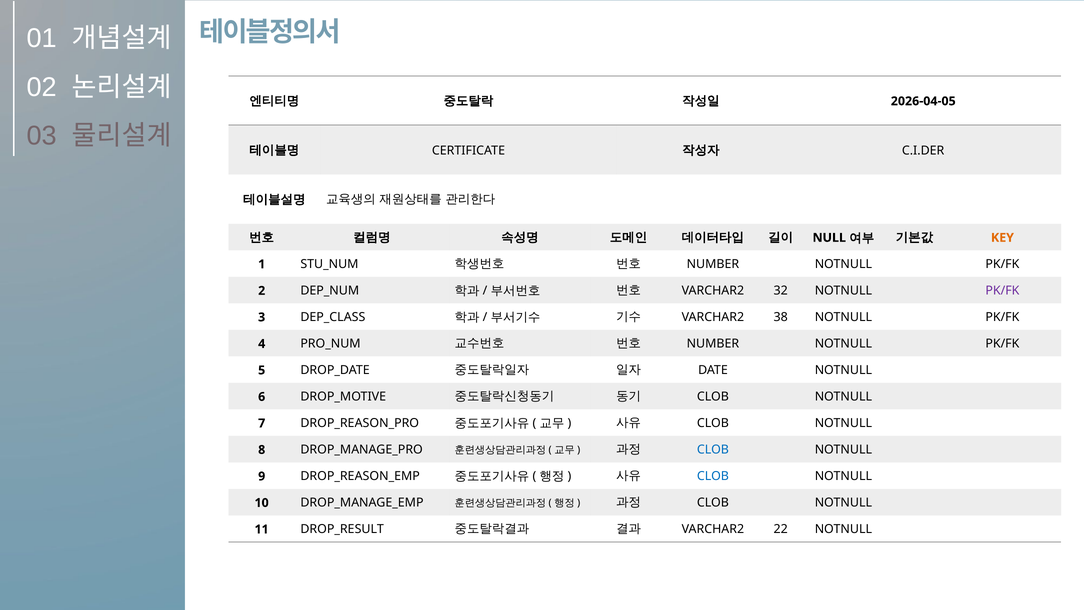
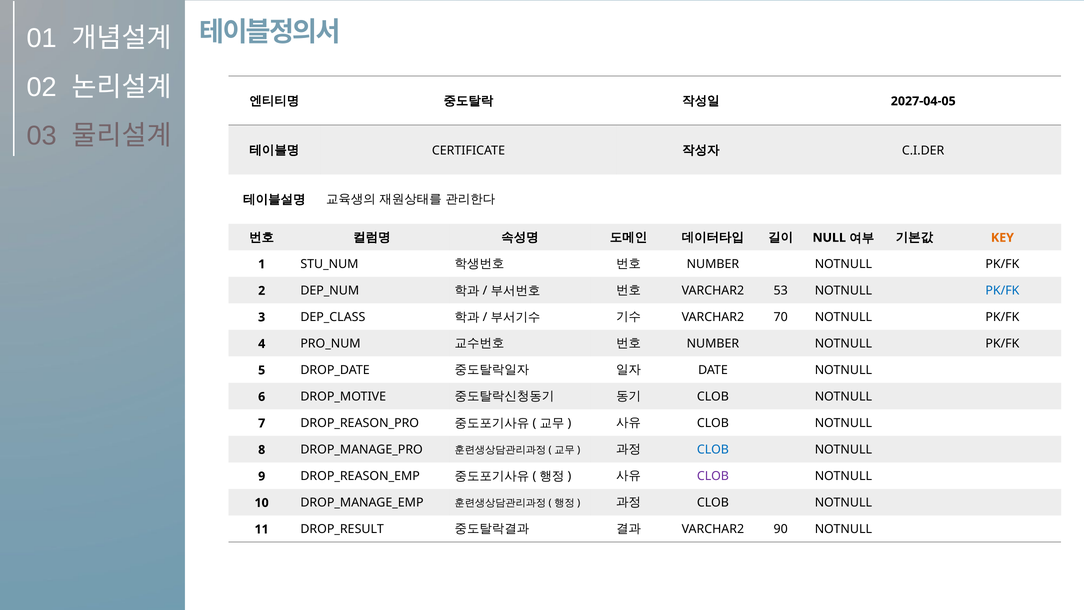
2026-04-05: 2026-04-05 -> 2027-04-05 (923, 101)
32: 32 -> 53 (781, 291)
PK/FK colour: purple -> blue (1002, 291)
38: 38 -> 70 (781, 317)
CLOB colour: blue -> purple (713, 476)
22: 22 -> 90 (781, 529)
